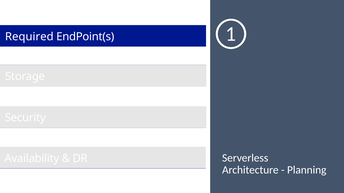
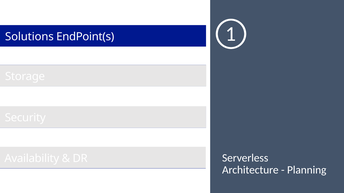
Required: Required -> Solutions (29, 37)
